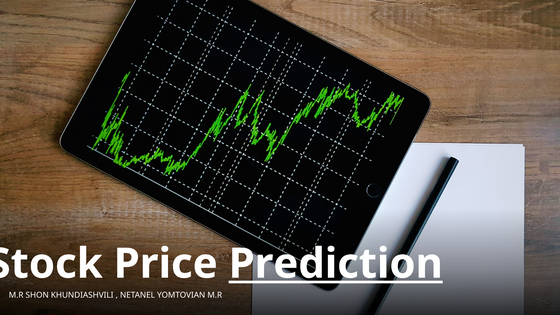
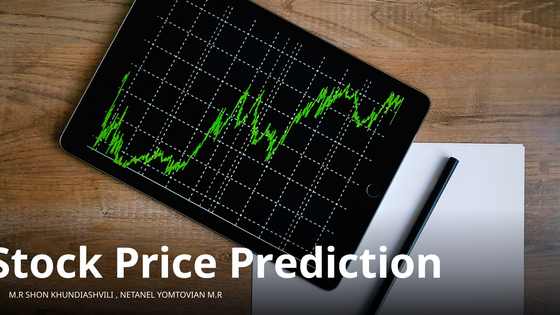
Prediction underline: present -> none (336, 264)
